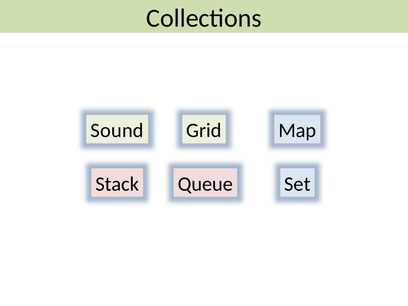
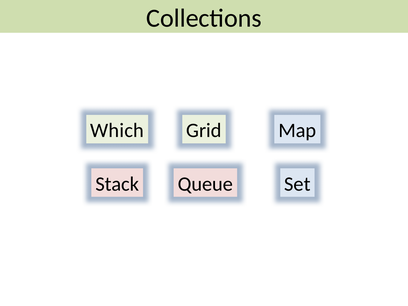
Sound: Sound -> Which (117, 131)
